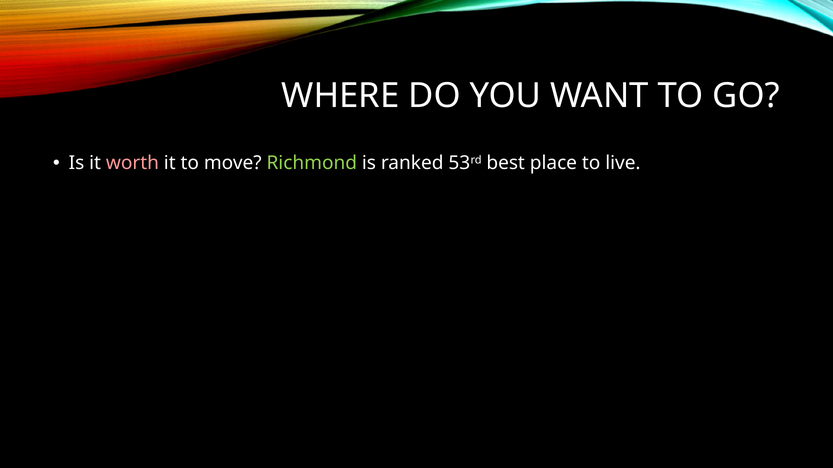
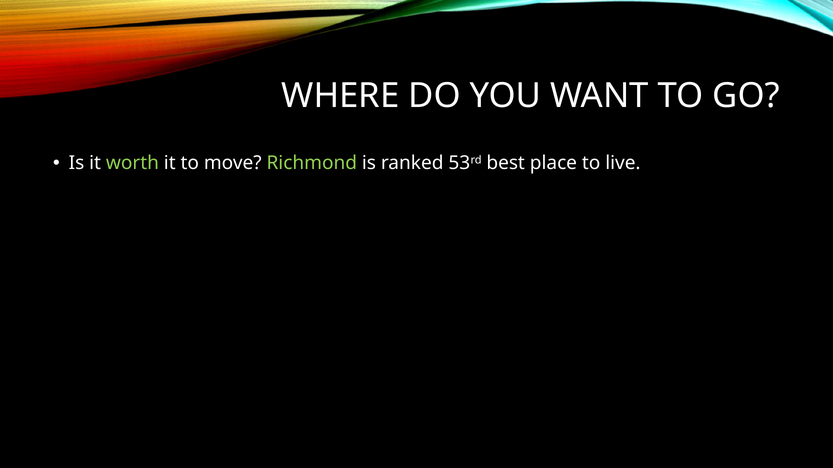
worth colour: pink -> light green (132, 163)
